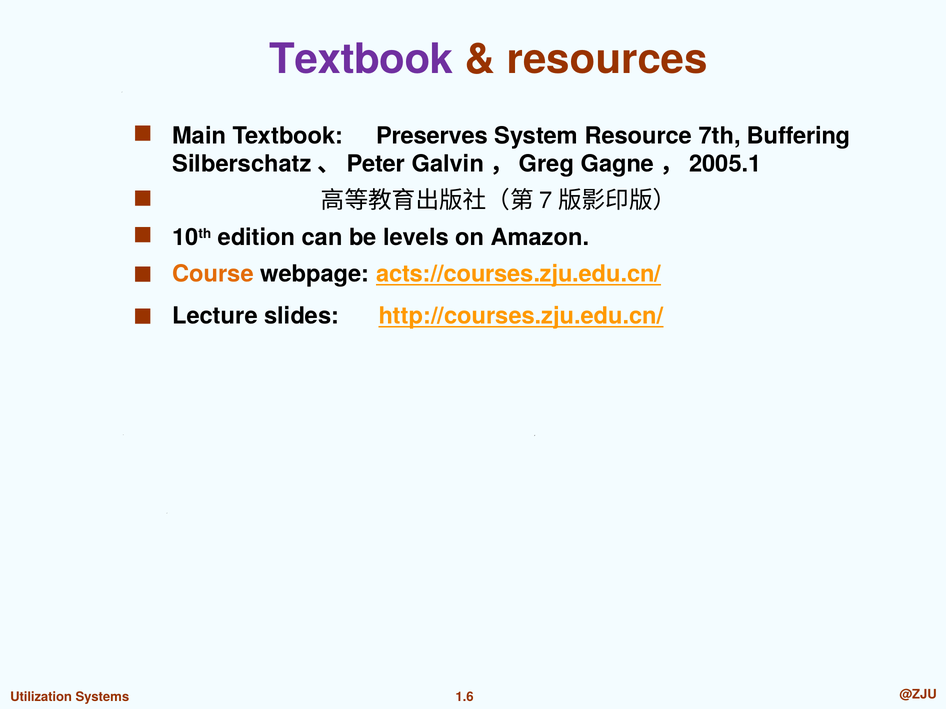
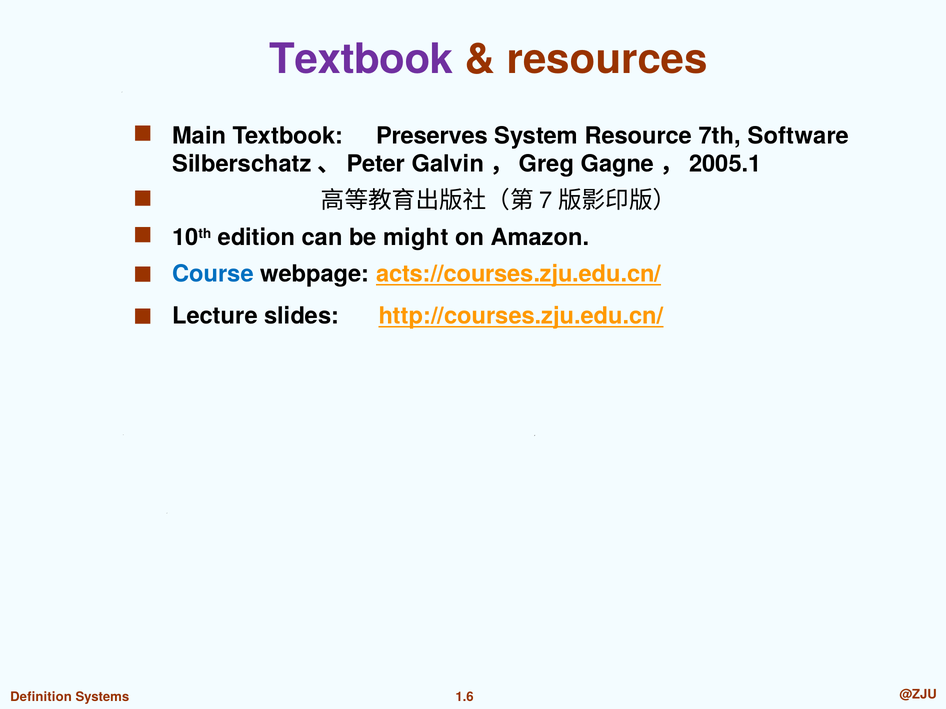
Buffering: Buffering -> Software (798, 136)
levels: levels -> might (416, 237)
Course colour: orange -> blue (213, 274)
Utilization: Utilization -> Definition (41, 698)
